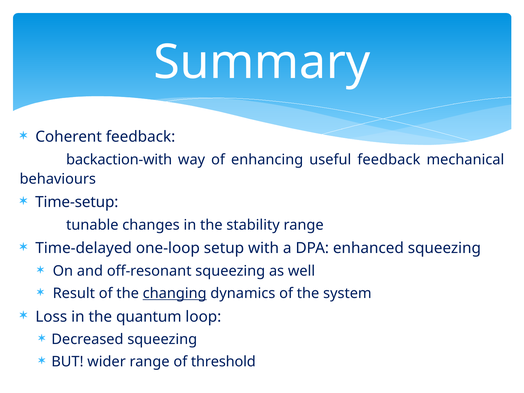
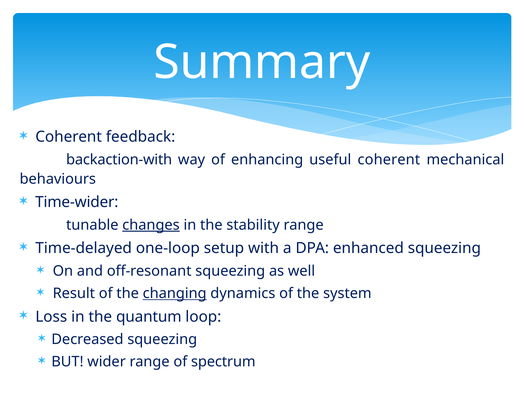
useful feedback: feedback -> coherent (389, 160)
Time-setup: Time-setup -> Time-wider (77, 202)
changes underline: none -> present (151, 225)
threshold: threshold -> spectrum (223, 362)
